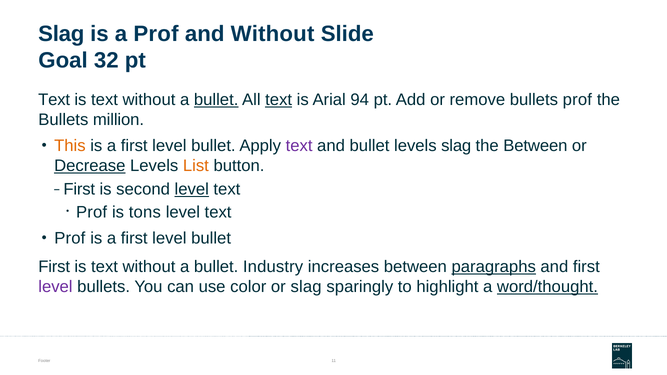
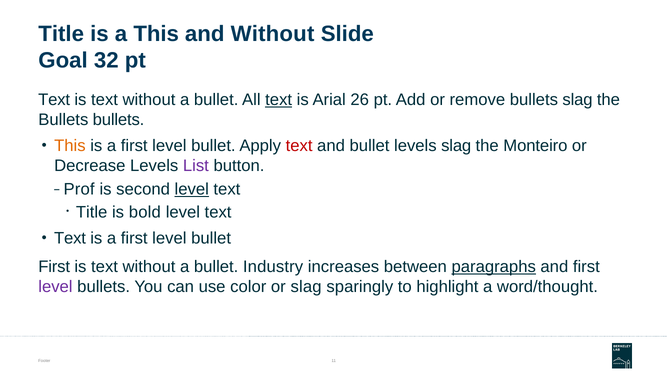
Slag: Slag -> Title (61, 34)
a Prof: Prof -> This (156, 34)
bullet underline: present -> none (216, 100)
94: 94 -> 26 (360, 100)
bullets prof: prof -> slag (578, 100)
Bullets million: million -> bullets (119, 120)
text colour: purple -> red (299, 146)
the Between: Between -> Monteiro (535, 146)
Decrease underline: present -> none (90, 166)
List colour: orange -> purple (196, 166)
First: First -> Prof (79, 190)
Prof: Prof -> Title (92, 212)
tons: tons -> bold (145, 212)
Prof: Prof -> Text (70, 239)
word/thought underline: present -> none (547, 287)
